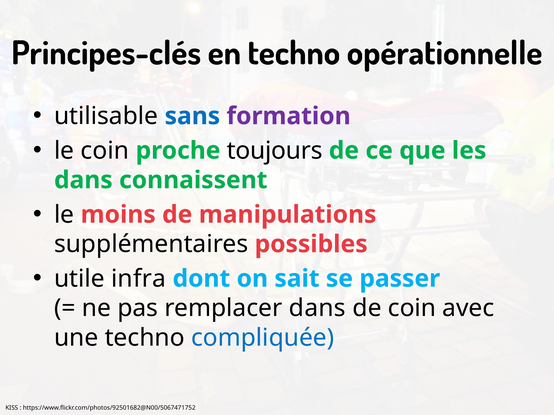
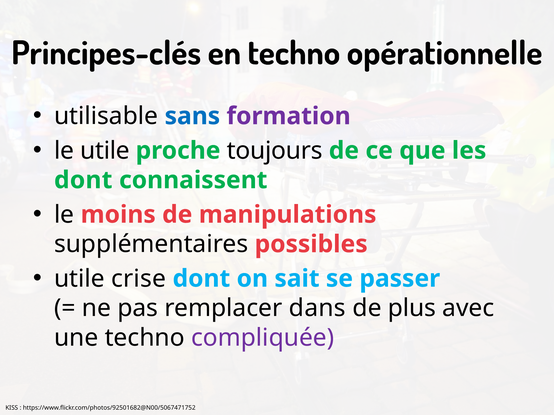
le coin: coin -> utile (105, 151)
dans: dans -> dont (83, 180)
infra: infra -> crise (138, 279)
de coin: coin -> plus (412, 308)
compliquée colour: blue -> purple (263, 338)
